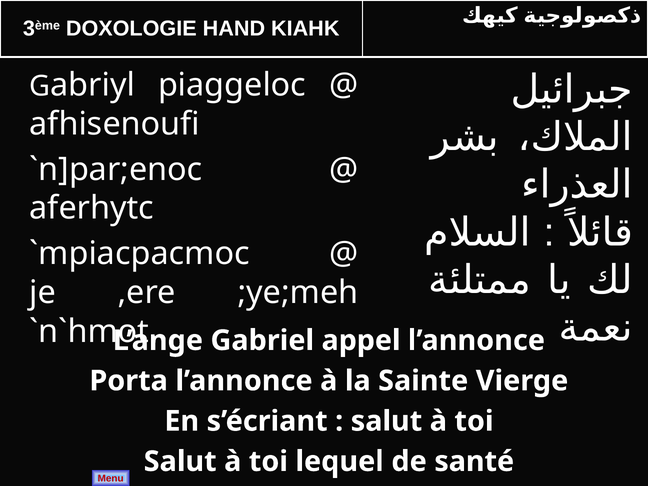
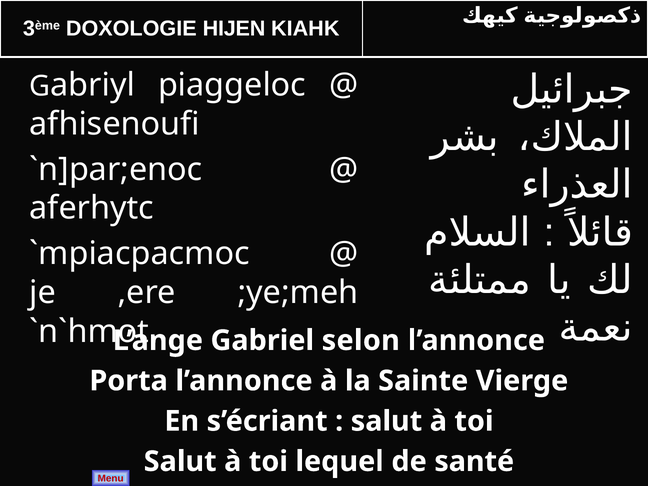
HAND: HAND -> HIJEN (234, 29)
appel: appel -> selon (361, 340)
